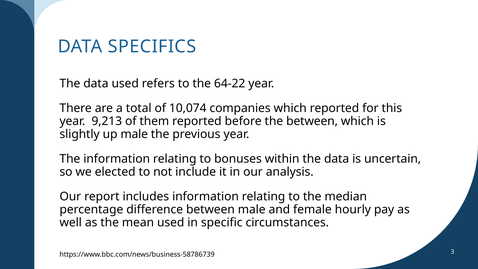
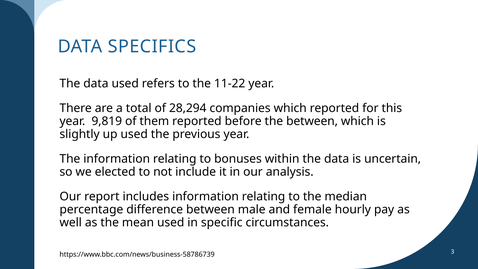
64-22: 64-22 -> 11-22 (230, 83)
10,074: 10,074 -> 28,294 (188, 108)
9,213: 9,213 -> 9,819 (107, 121)
up male: male -> used (134, 134)
